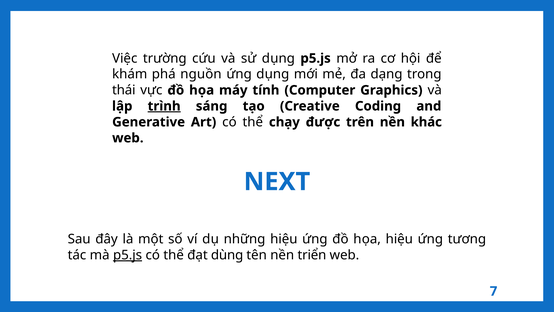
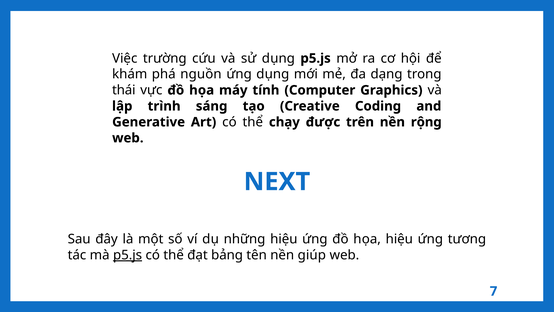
trình underline: present -> none (164, 106)
khác: khác -> rộng (426, 122)
dùng: dùng -> bảng (227, 255)
triển: triển -> giúp (312, 255)
